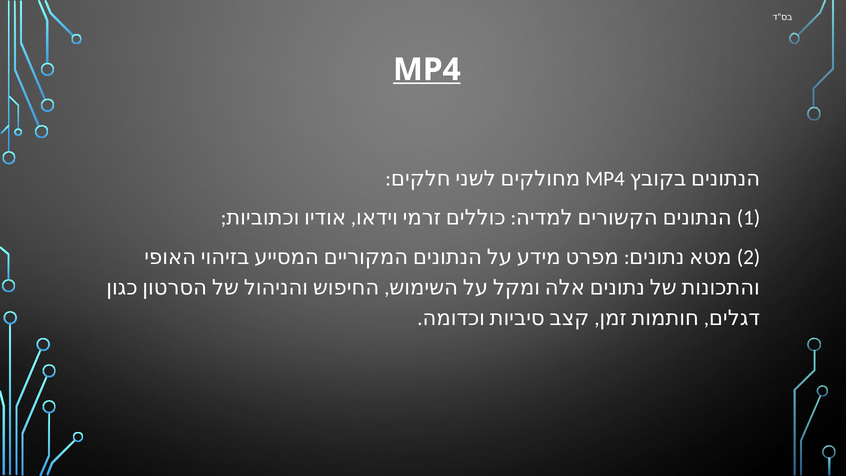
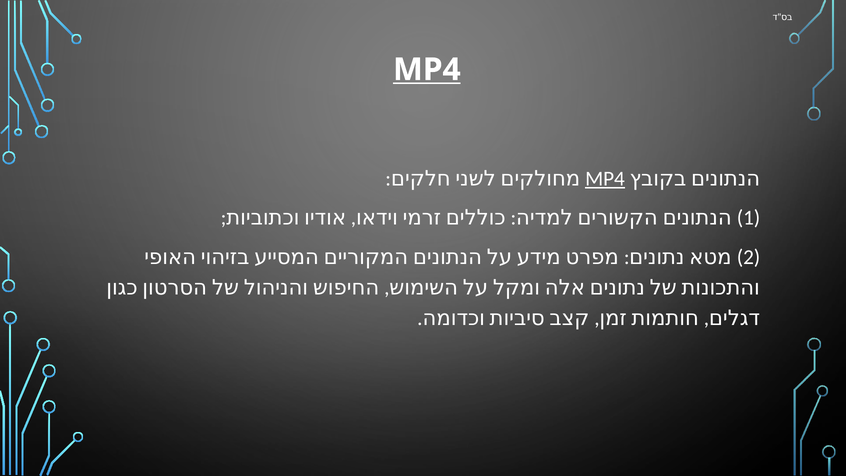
MP4 underline: none -> present (605, 179)
